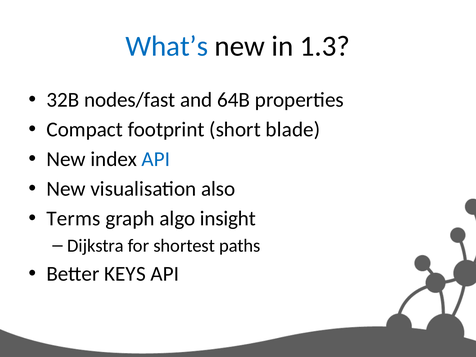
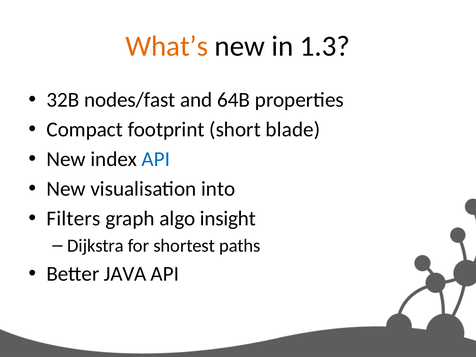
What’s colour: blue -> orange (167, 46)
also: also -> into (218, 189)
Terms: Terms -> Filters (73, 218)
KEYS: KEYS -> JAVA (125, 274)
